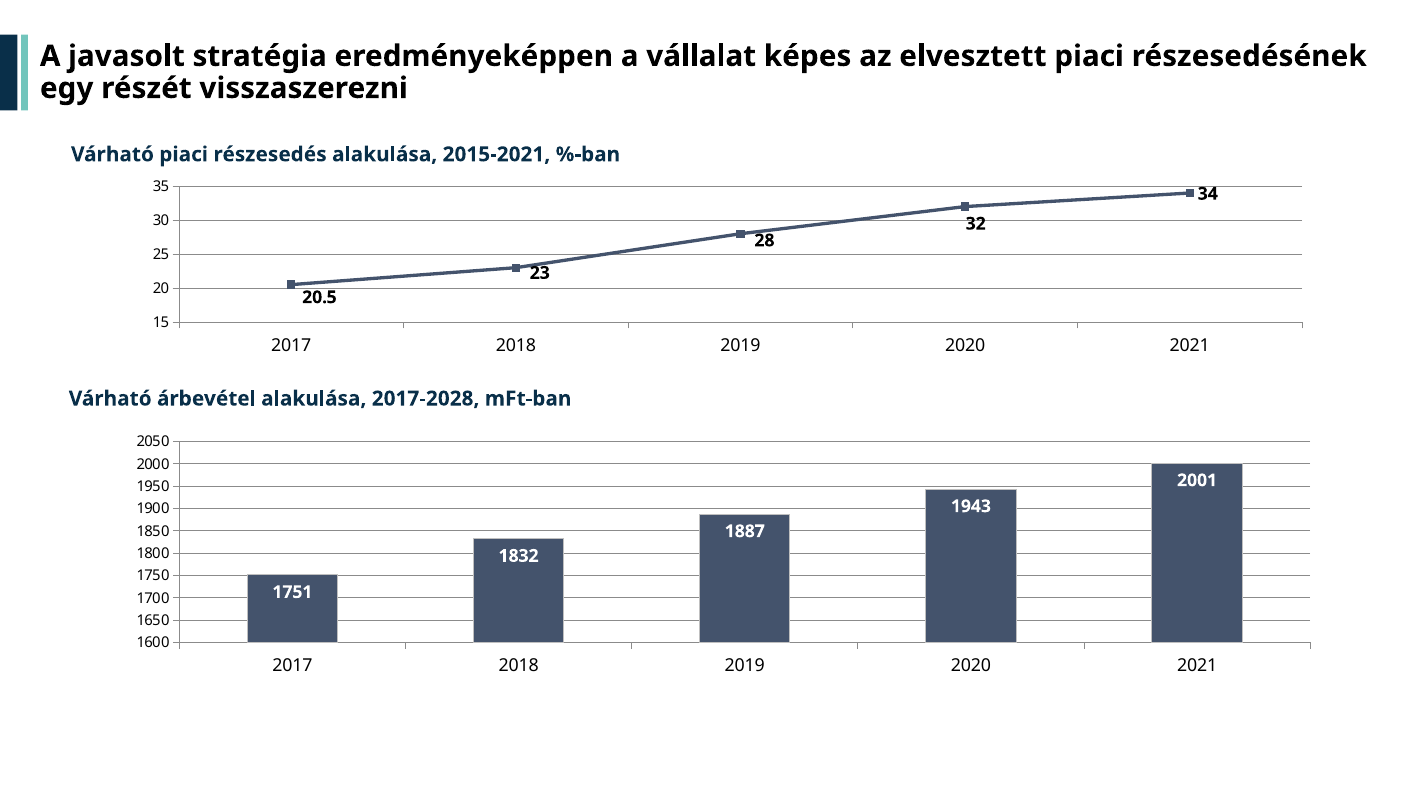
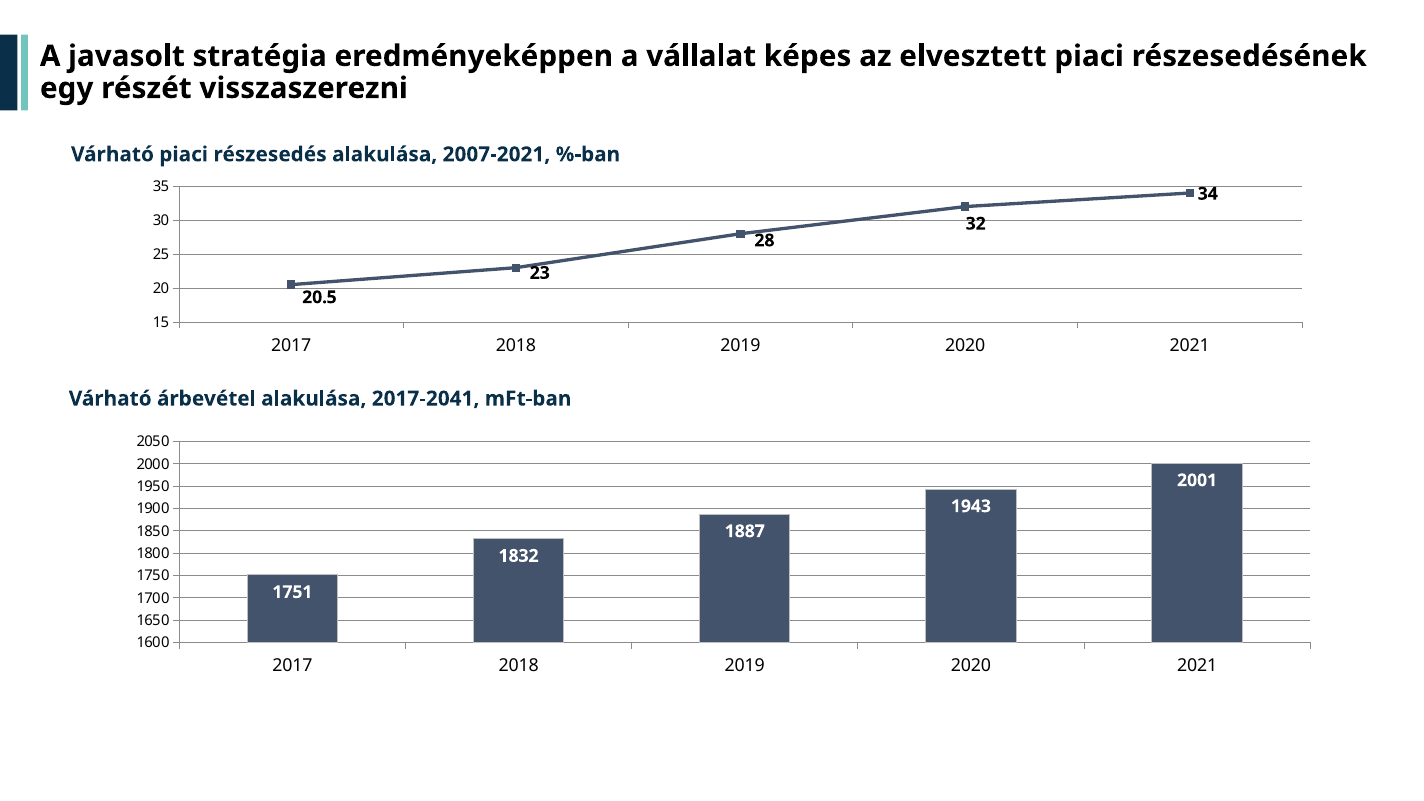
2015-2021: 2015-2021 -> 2007-2021 (496, 154)
2017-2028: 2017-2028 -> 2017-2041 (426, 399)
